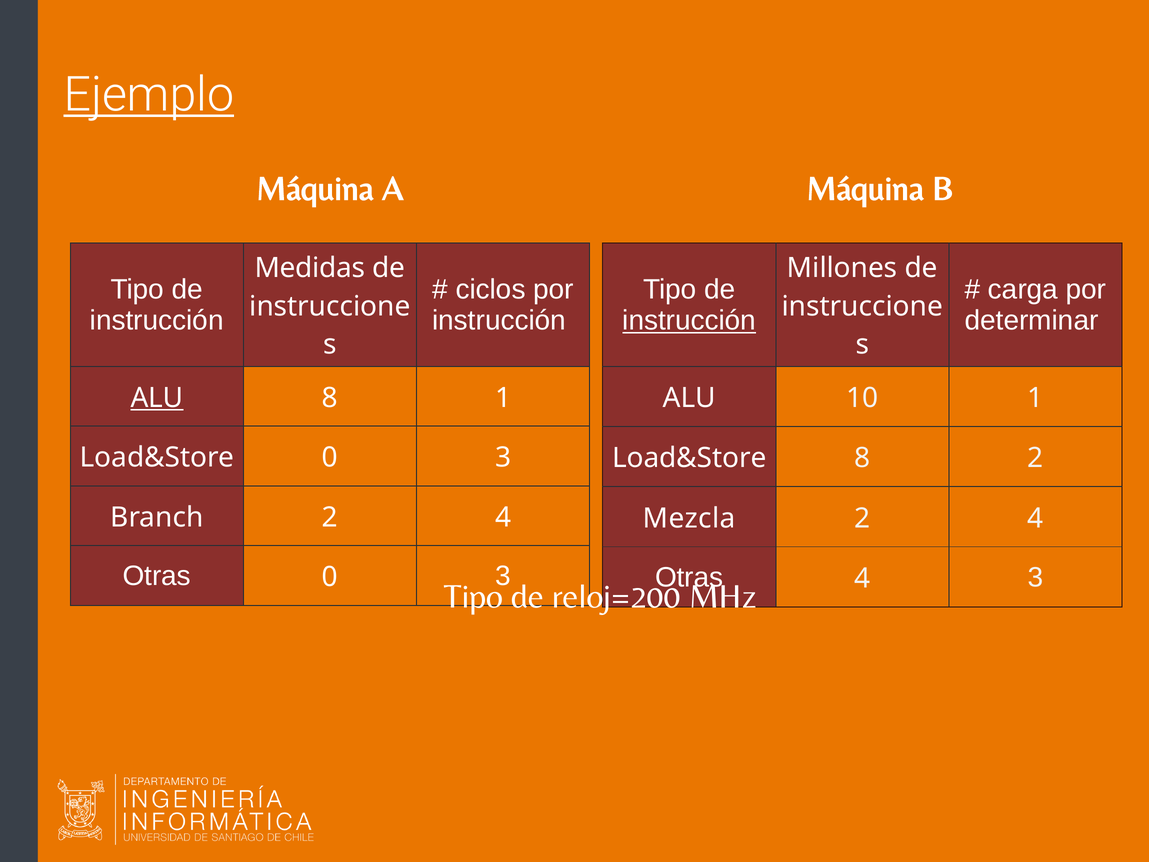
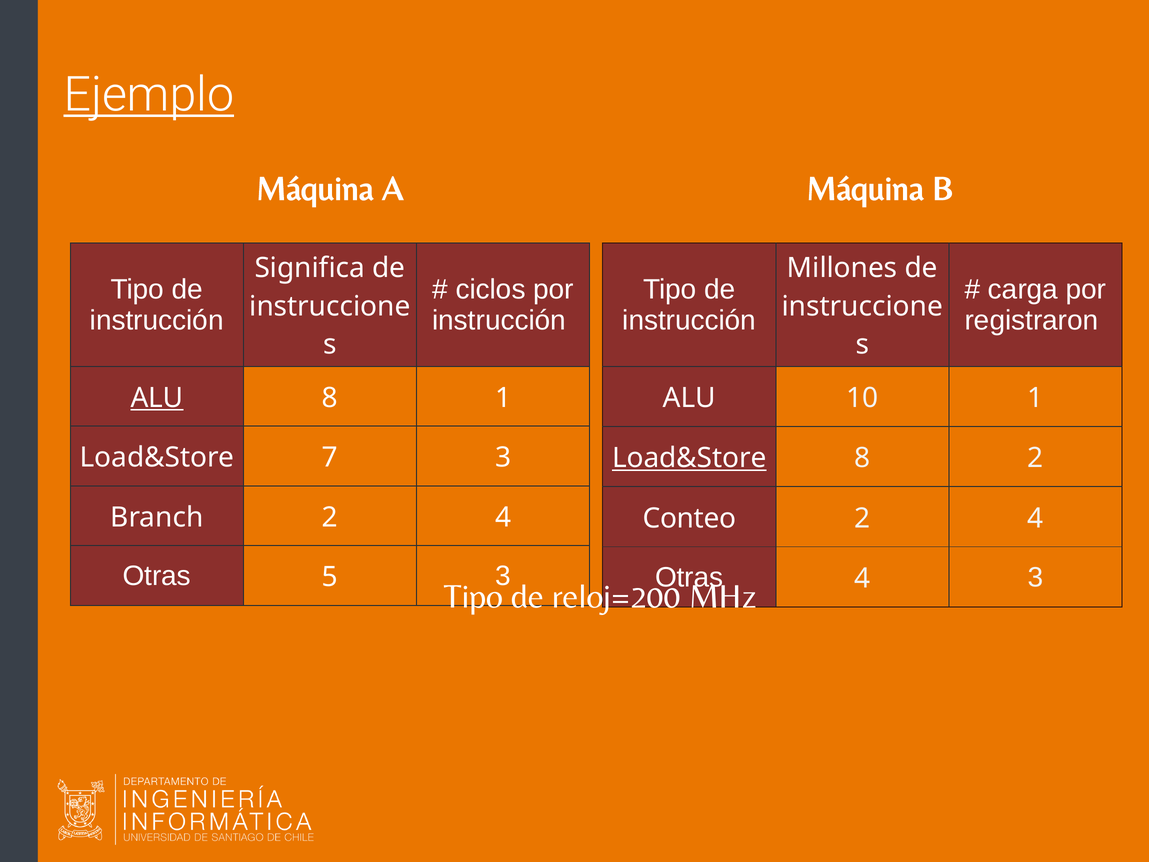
Medidas: Medidas -> Significa (310, 268)
instrucción underline: present -> none (689, 321)
determinar: determinar -> registraron (1032, 321)
Load&Store 0: 0 -> 7 (330, 457)
Load&Store underline: none -> present (689, 458)
Mezcla: Mezcla -> Conteo (689, 518)
Otras 0: 0 -> 5 (330, 577)
